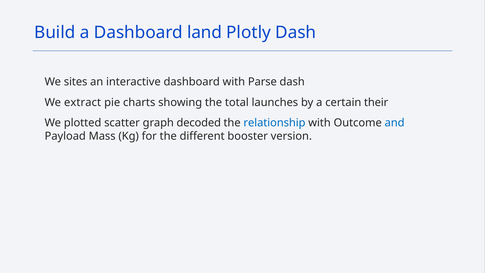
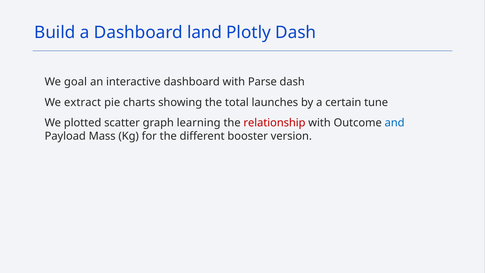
sites: sites -> goal (76, 82)
their: their -> tune (376, 102)
decoded: decoded -> learning (199, 123)
relationship colour: blue -> red (274, 123)
